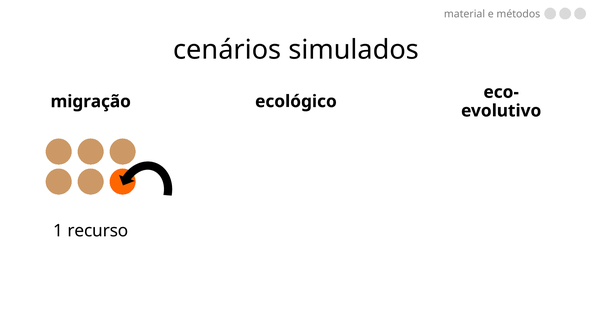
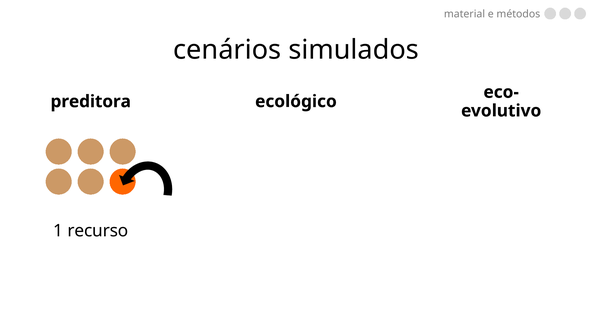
migração: migração -> preditora (91, 101)
